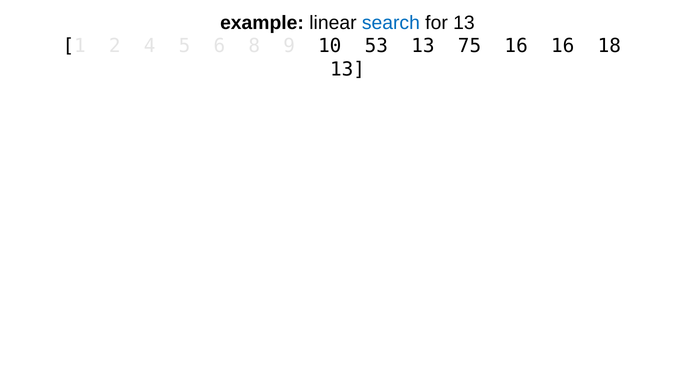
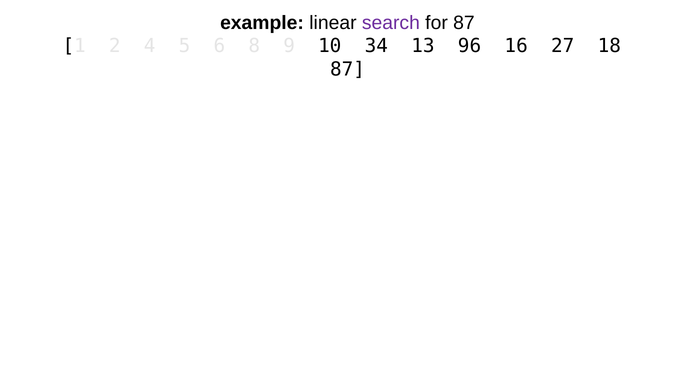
search colour: blue -> purple (391, 23)
for 13: 13 -> 87 (464, 23)
53: 53 -> 34 (376, 46)
75: 75 -> 96 (470, 46)
16 16: 16 -> 27 (563, 46)
13: 13 -> 87 (348, 69)
